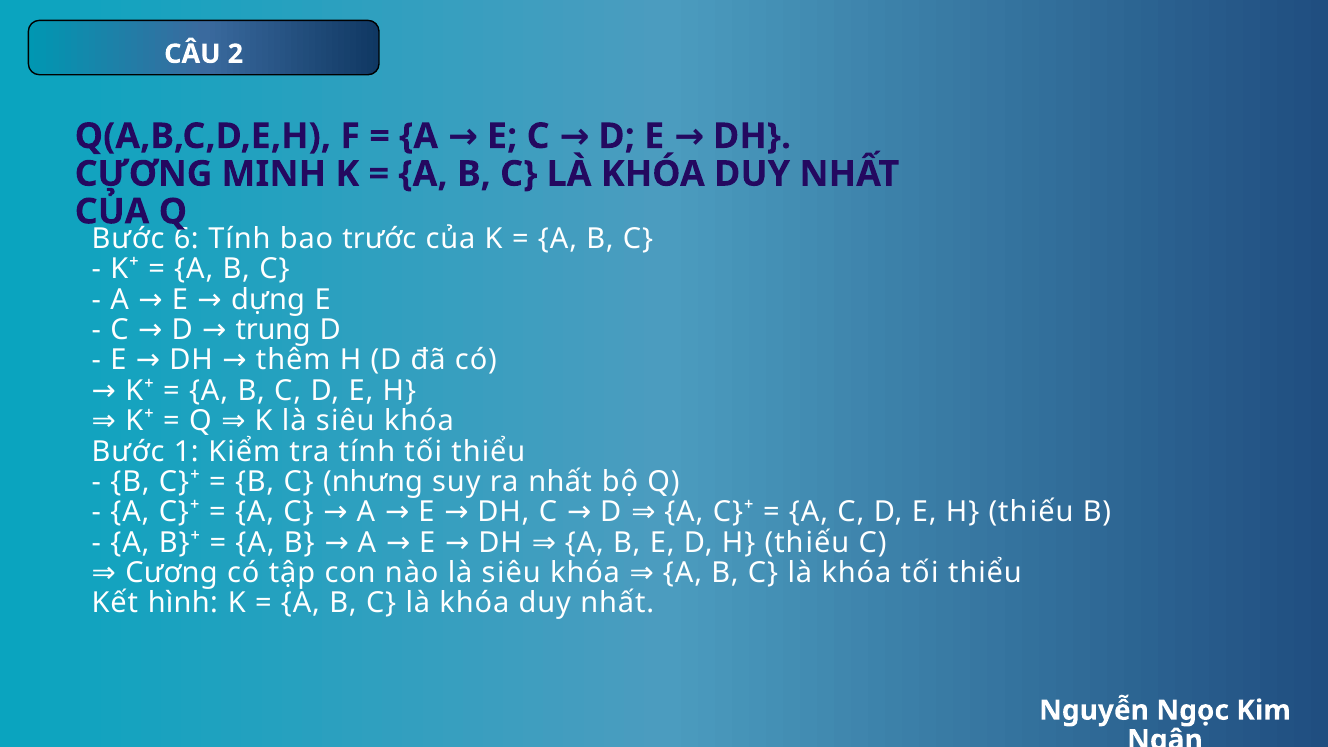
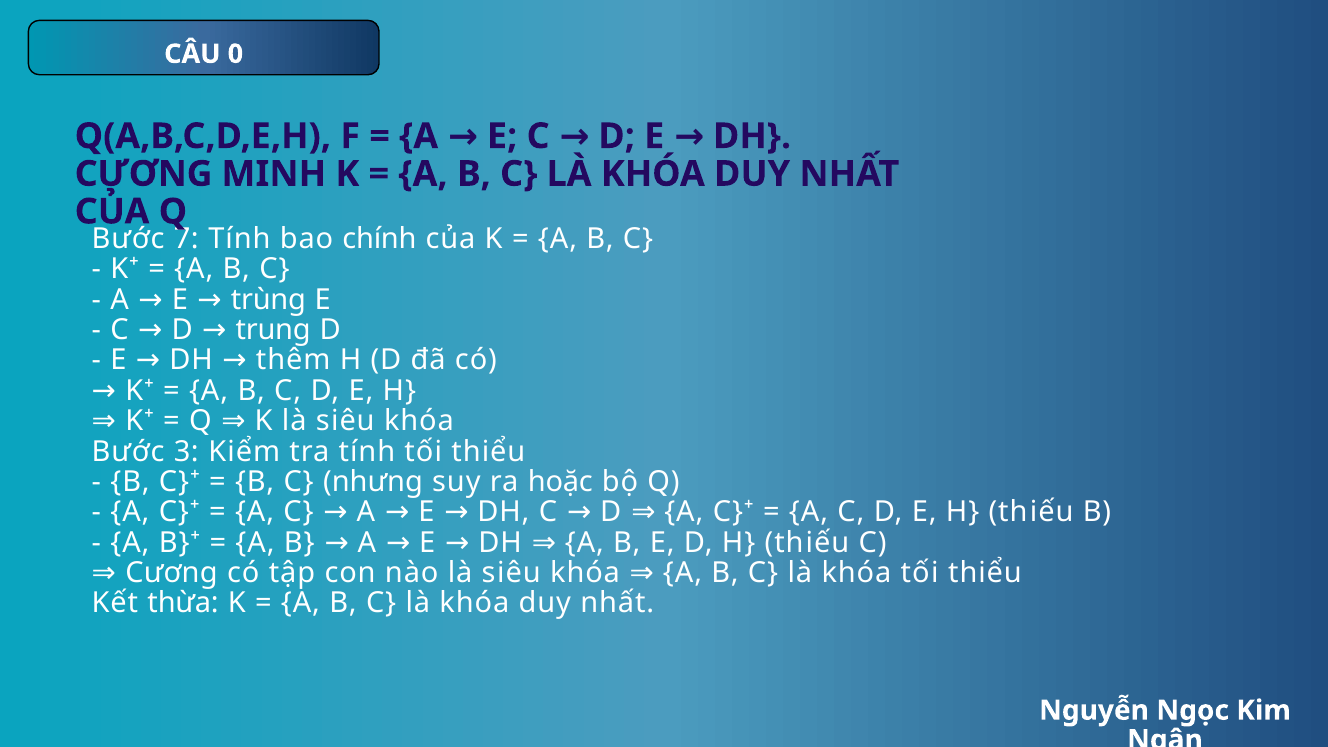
2: 2 -> 0 (235, 54)
6: 6 -> 7 (186, 239)
trước: trước -> chính (379, 239)
dựng: dựng -> trùng (268, 300)
1: 1 -> 3 (186, 451)
ra nhất: nhất -> hoặc (560, 482)
hình: hình -> thừa (183, 603)
